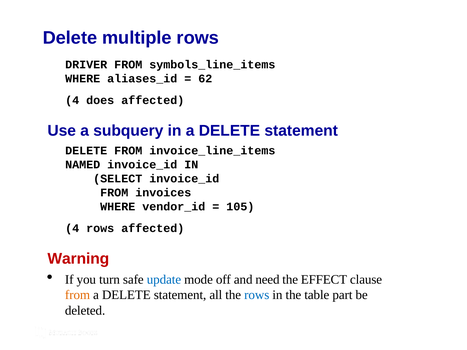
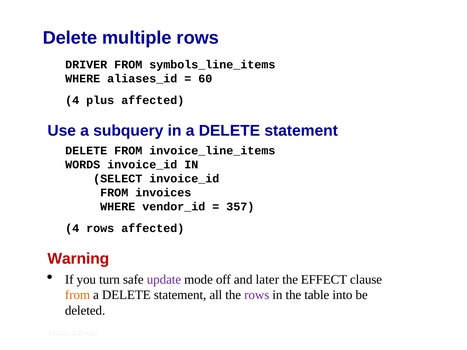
62: 62 -> 60 (205, 79)
does: does -> plus (100, 100)
NAMED: NAMED -> WORDS (83, 165)
105: 105 -> 357 (240, 207)
update colour: blue -> purple (164, 280)
need: need -> later (267, 280)
rows colour: blue -> purple (257, 295)
part: part -> into (342, 295)
